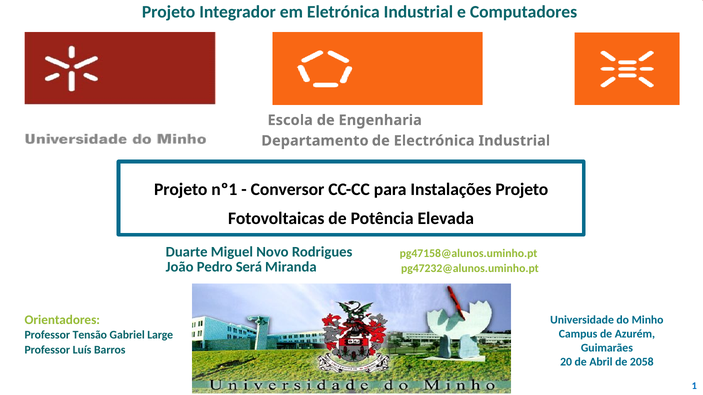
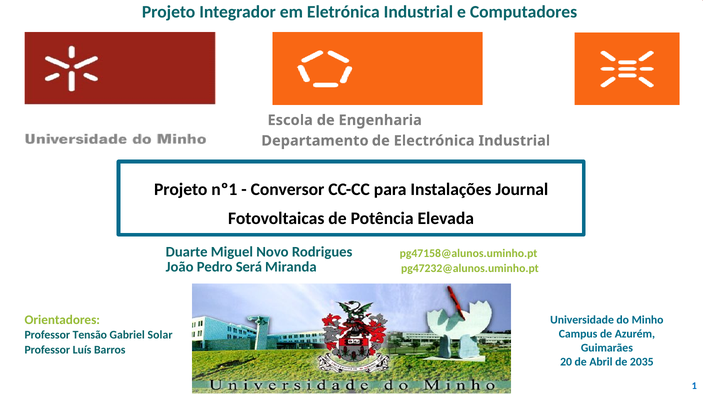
Instalações Projeto: Projeto -> Journal (522, 190)
Large: Large -> Solar (160, 336)
2058: 2058 -> 2035 (642, 362)
